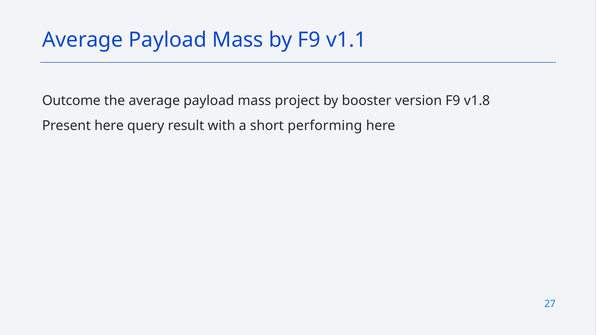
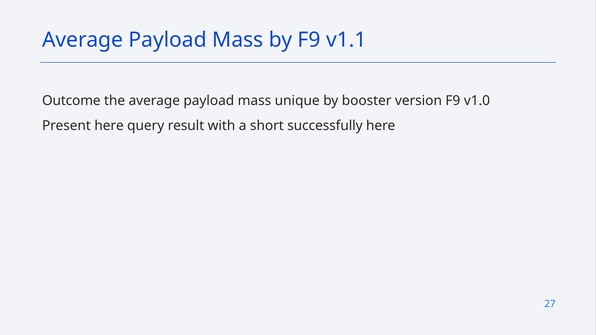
project: project -> unique (297, 101)
v1.8: v1.8 -> v1.0 (477, 101)
performing: performing -> successfully (325, 126)
